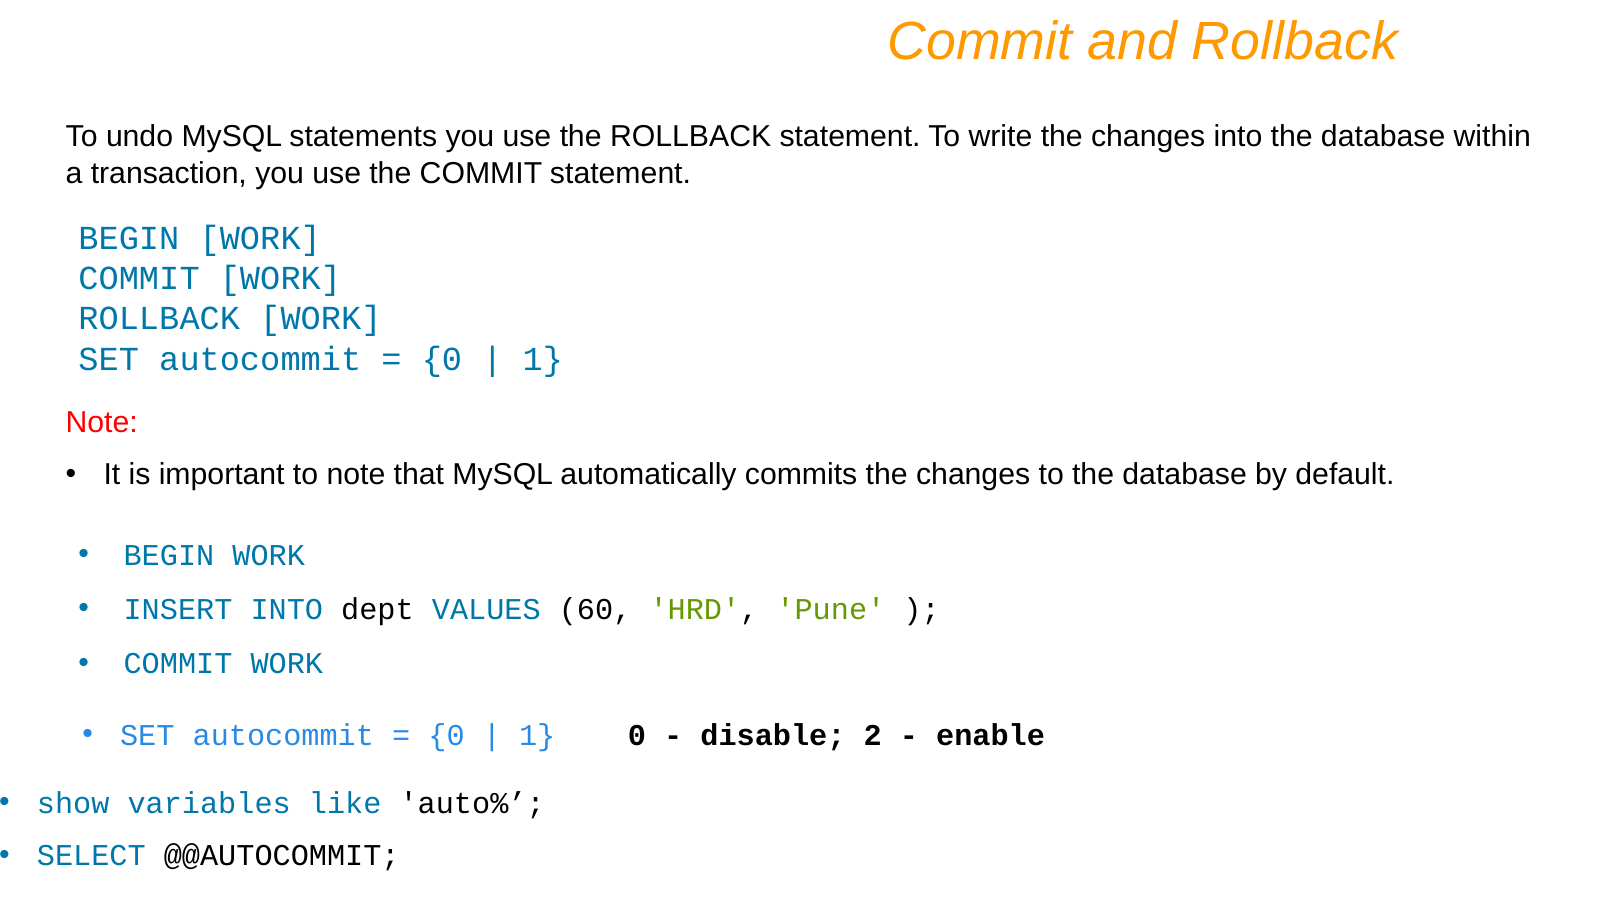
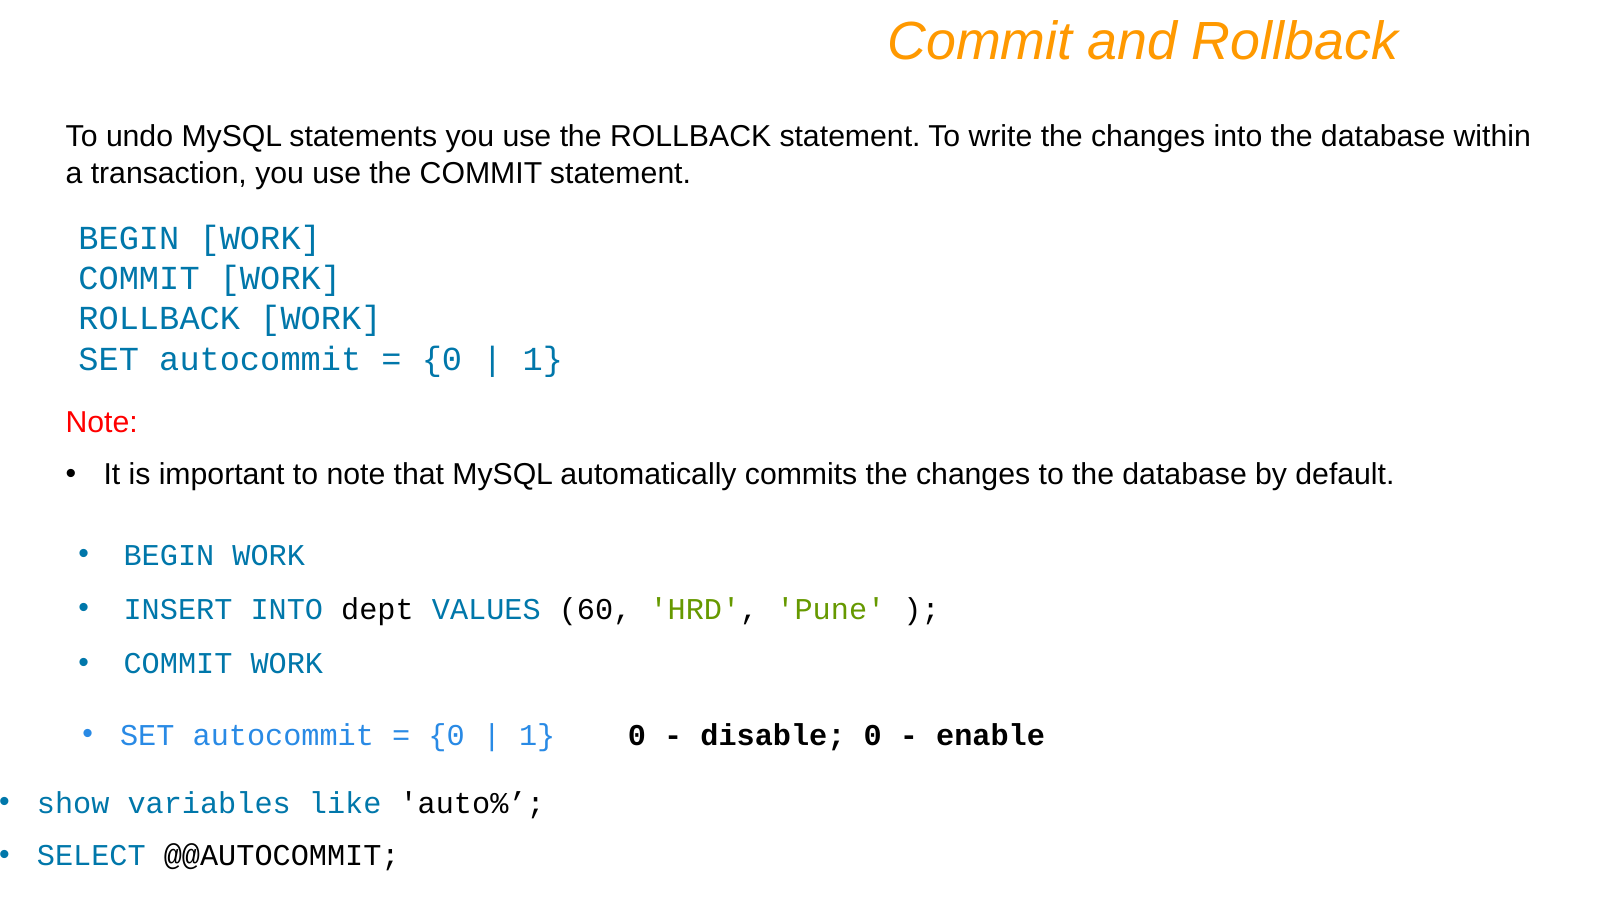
disable 2: 2 -> 0 (873, 735)
